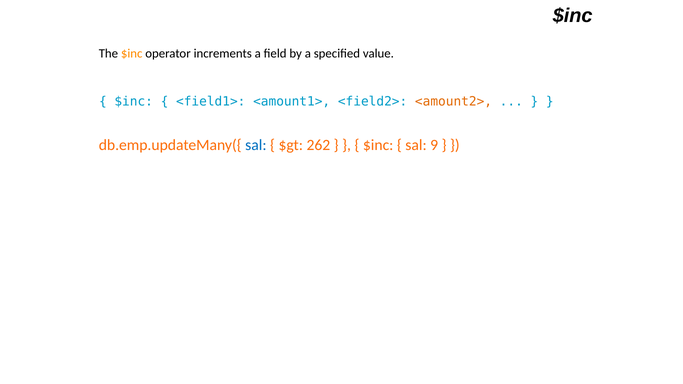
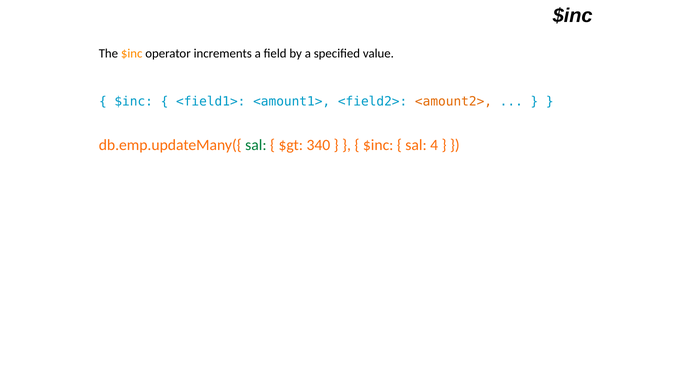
sal colour: blue -> green (256, 145)
262: 262 -> 340 (318, 145)
9: 9 -> 4 (434, 145)
